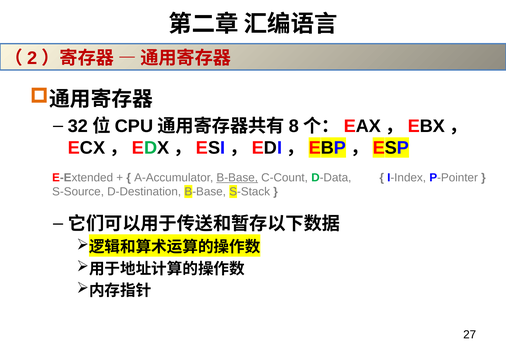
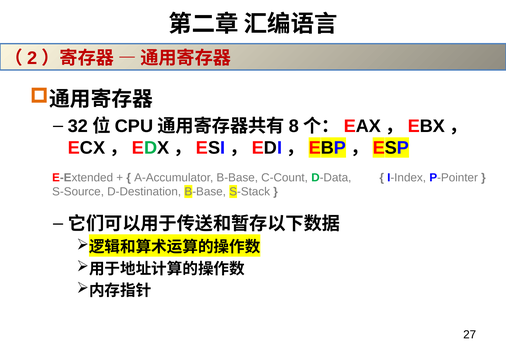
B-Base underline: present -> none (237, 178)
